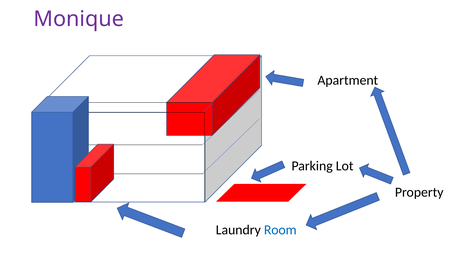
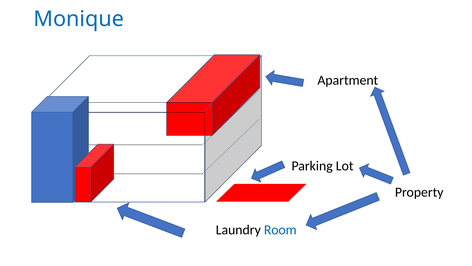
Monique colour: purple -> blue (79, 19)
